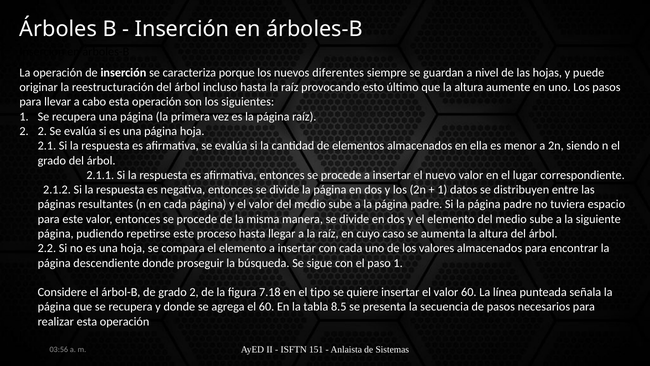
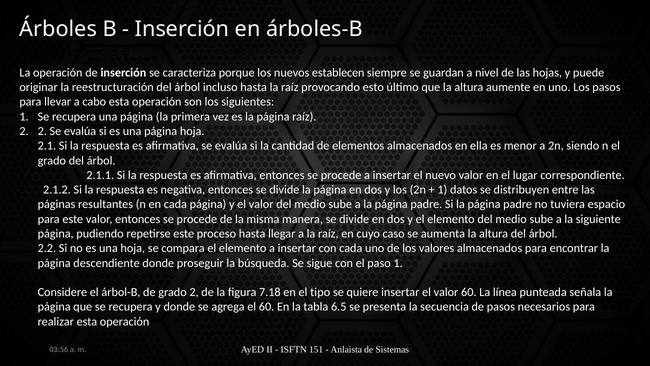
diferentes: diferentes -> establecen (338, 73)
8.5: 8.5 -> 6.5 (339, 307)
